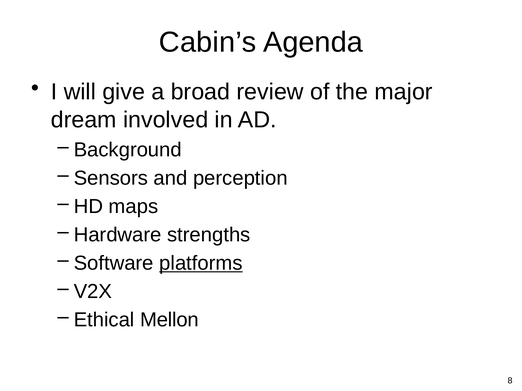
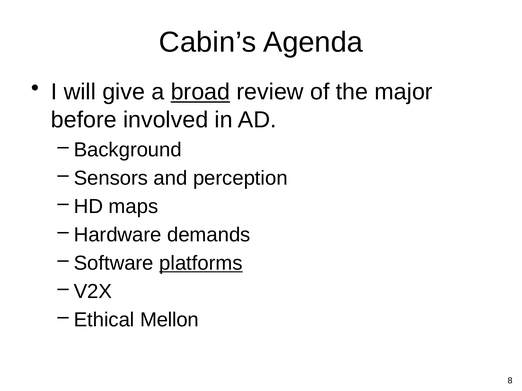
broad underline: none -> present (200, 92)
dream: dream -> before (84, 120)
strengths: strengths -> demands (209, 235)
